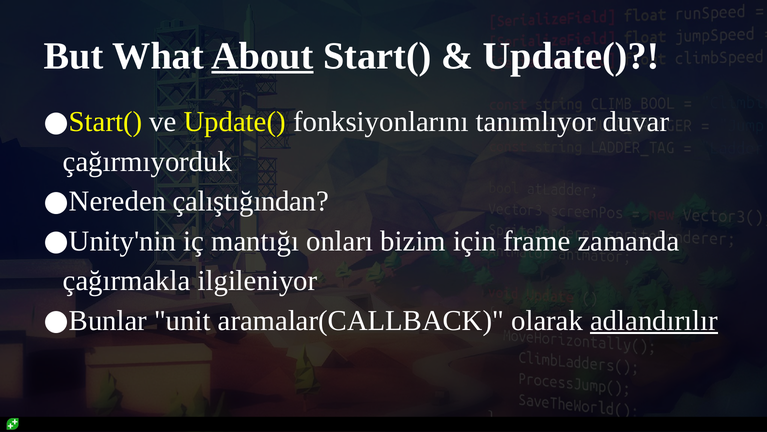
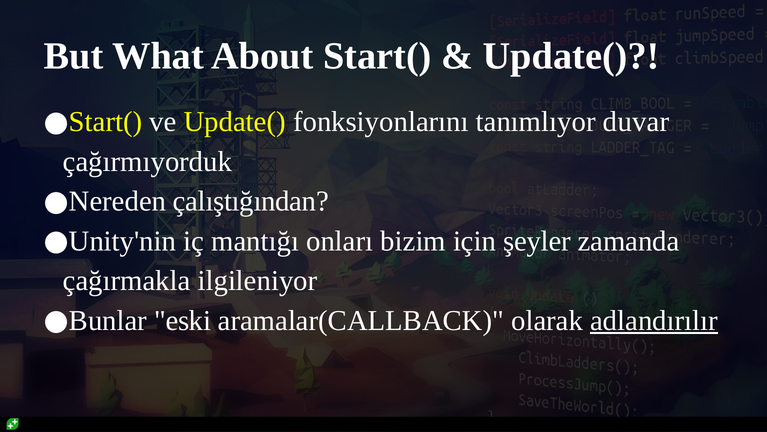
About underline: present -> none (262, 56)
frame: frame -> şeyler (537, 241)
unit: unit -> eski (183, 320)
